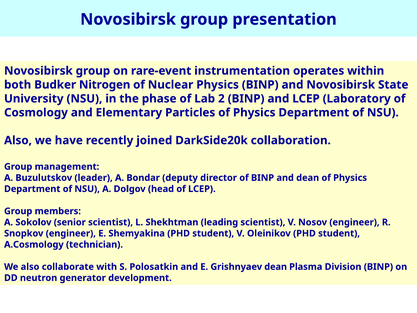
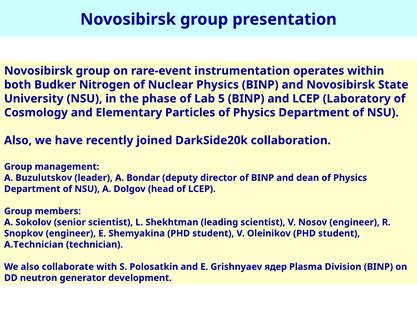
2: 2 -> 5 (221, 99)
A.Cosmology: A.Cosmology -> A.Technician (34, 244)
Grishnyaev dean: dean -> ядер (276, 267)
